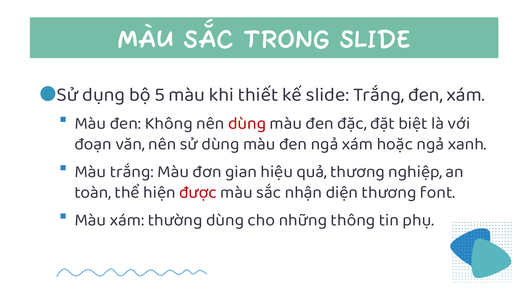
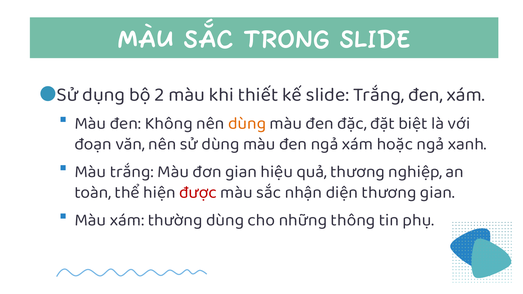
5: 5 -> 2 (160, 94)
dùng colour: red -> orange (247, 123)
thương font: font -> gian (437, 192)
